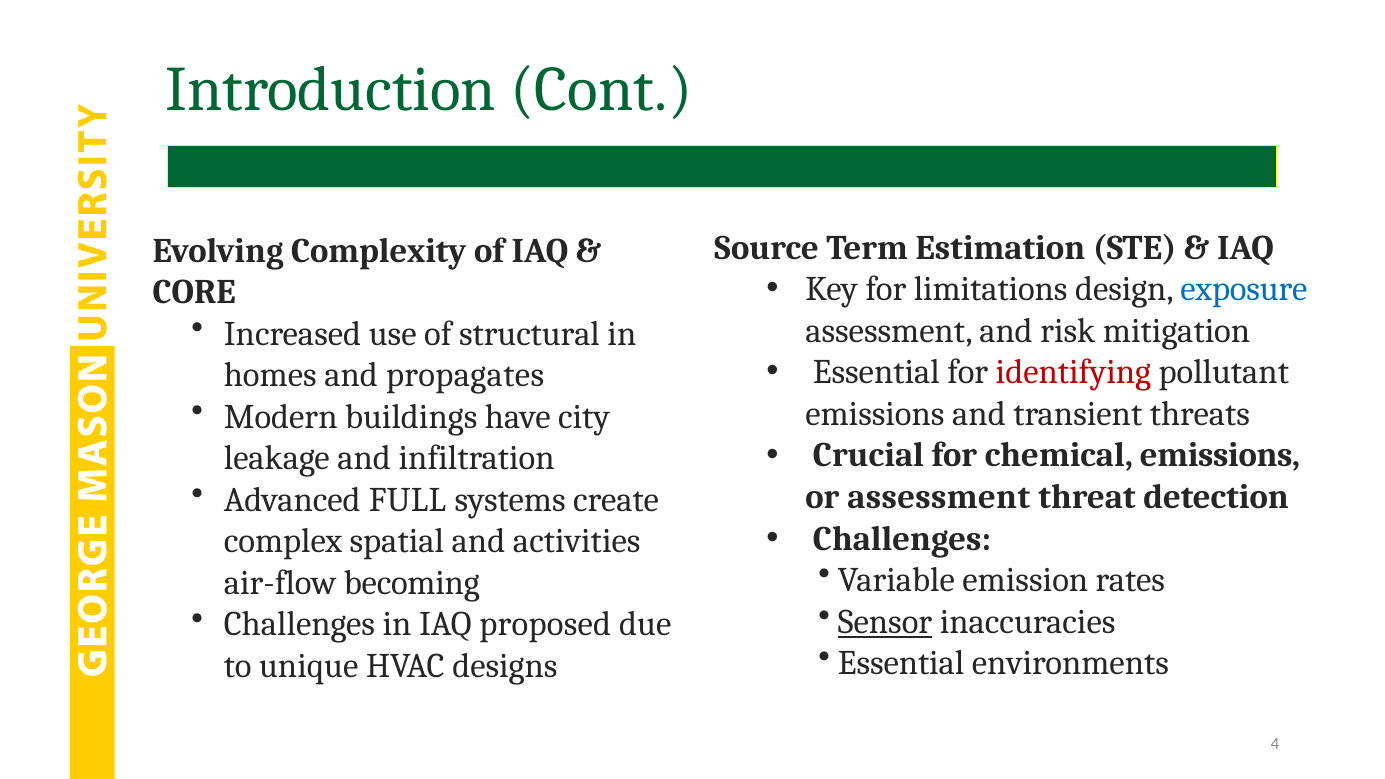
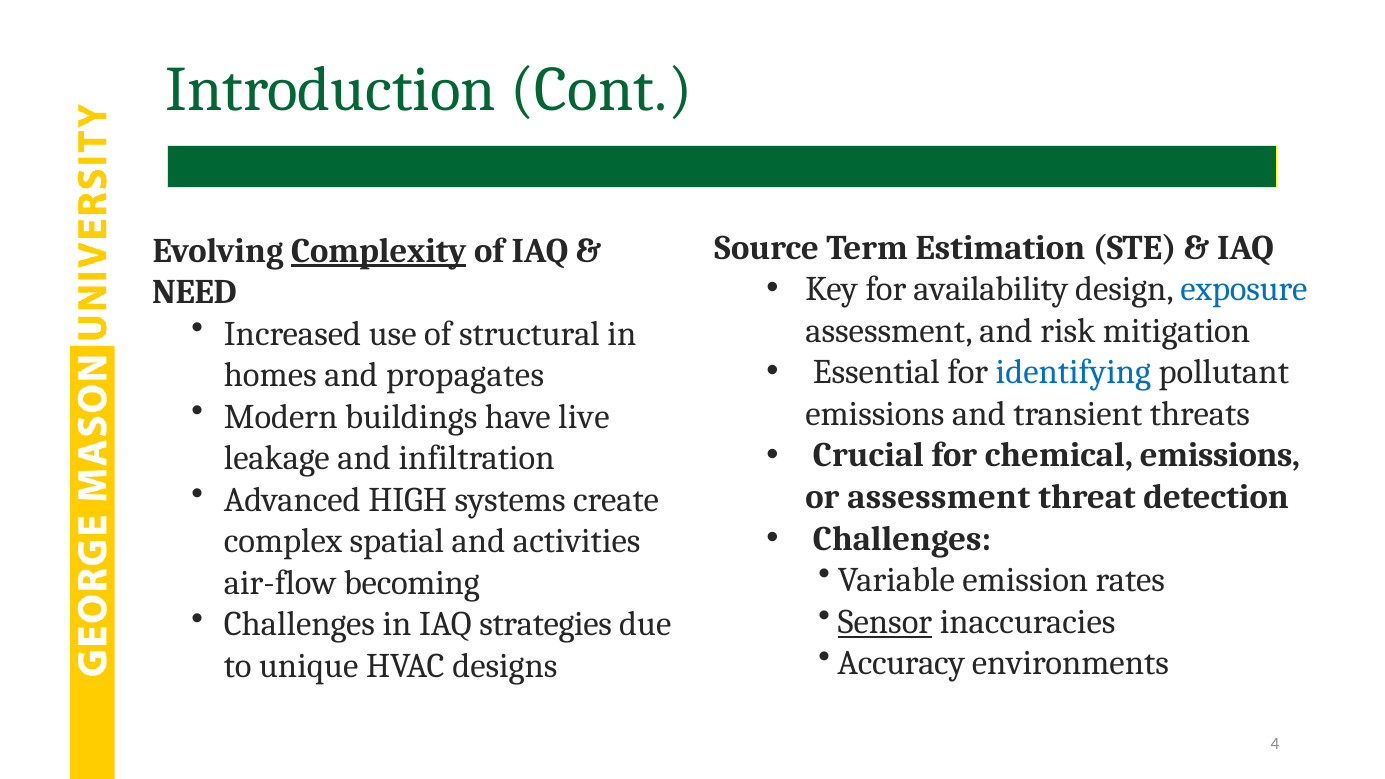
Complexity underline: none -> present (379, 251)
limitations: limitations -> availability (991, 289)
CORE: CORE -> NEED (194, 292)
identifying colour: red -> blue (1073, 372)
city: city -> live (584, 417)
FULL: FULL -> HIGH (408, 500)
proposed: proposed -> strategies (546, 625)
Essential: Essential -> Accuracy (901, 663)
